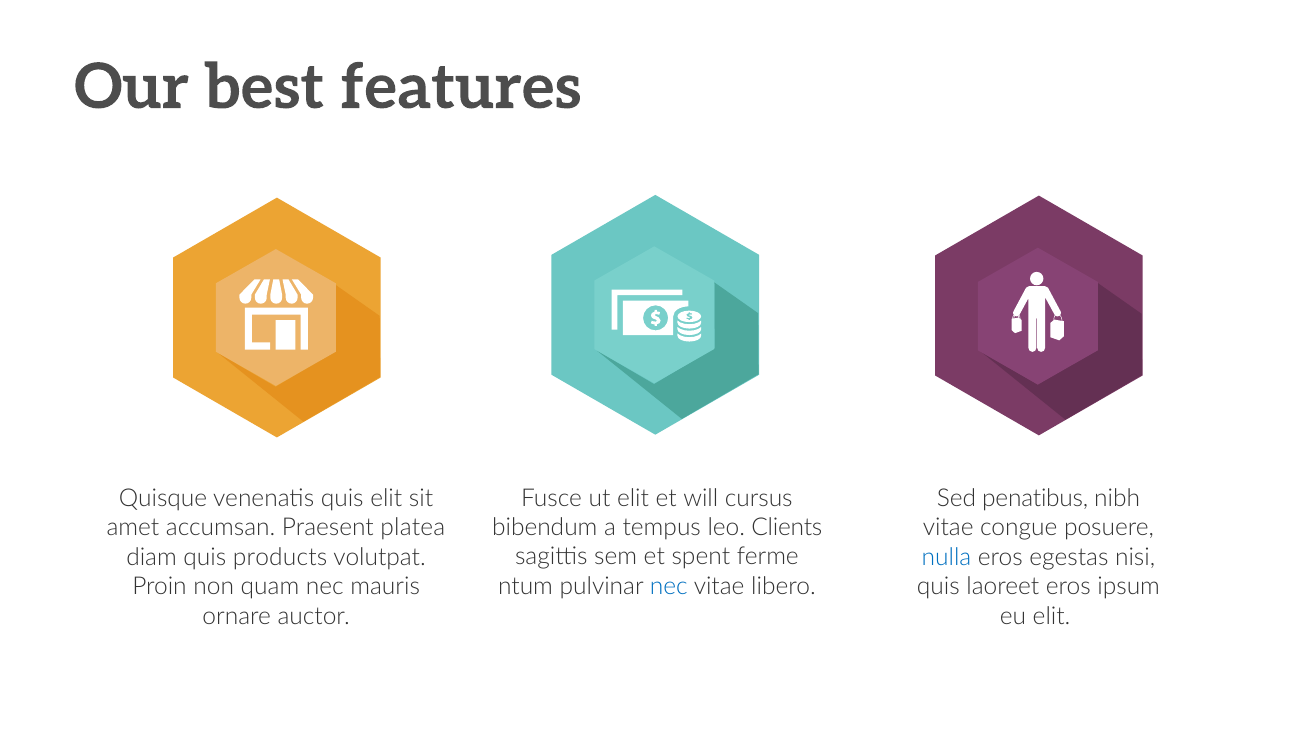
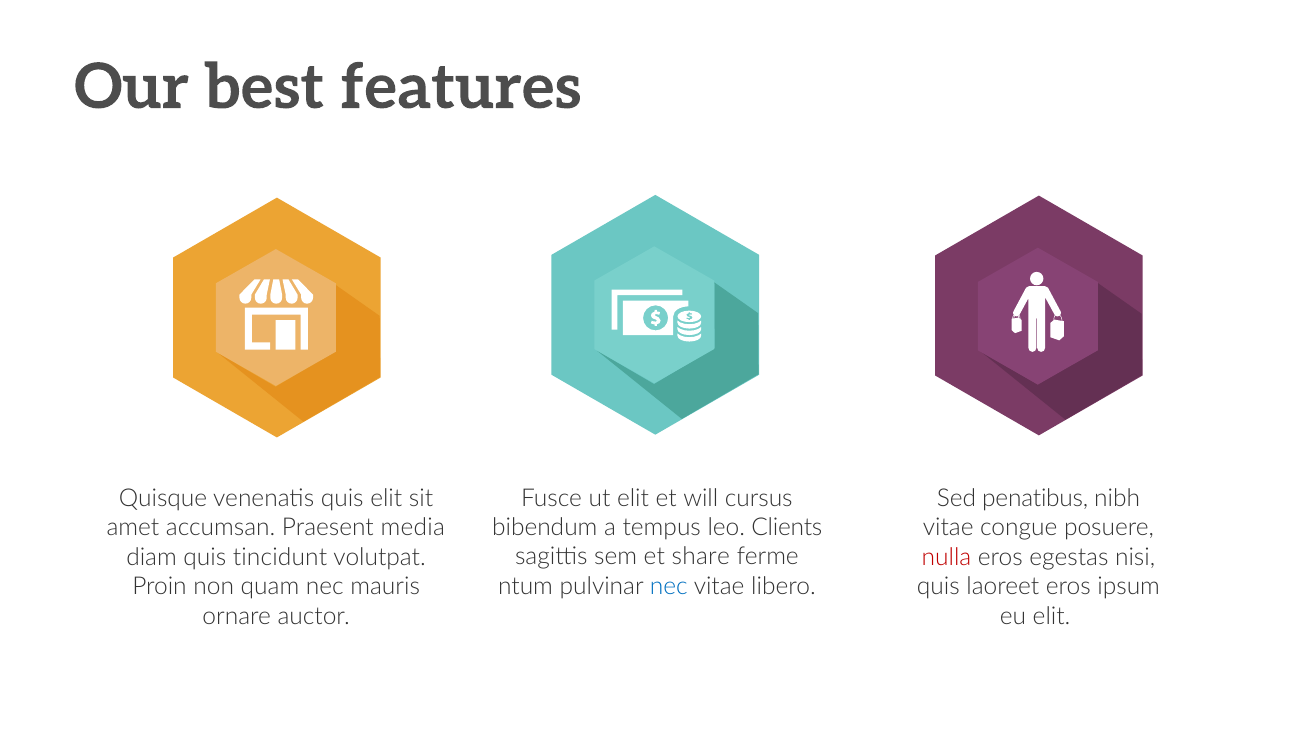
platea: platea -> media (413, 528)
spent: spent -> share (701, 557)
products: products -> tincidunt (280, 557)
nulla colour: blue -> red (946, 557)
